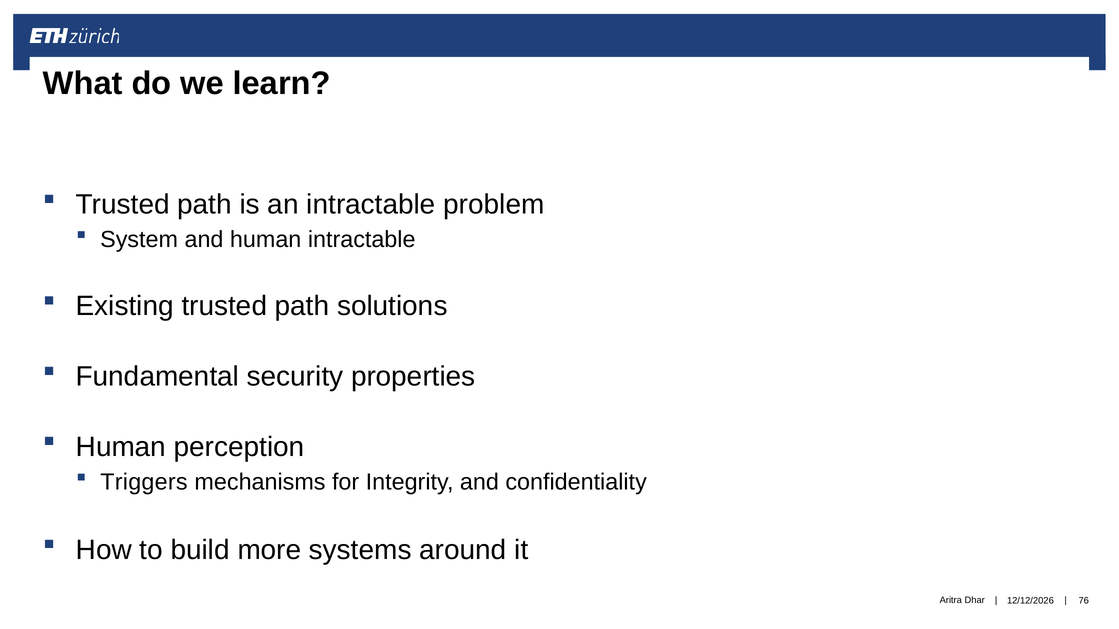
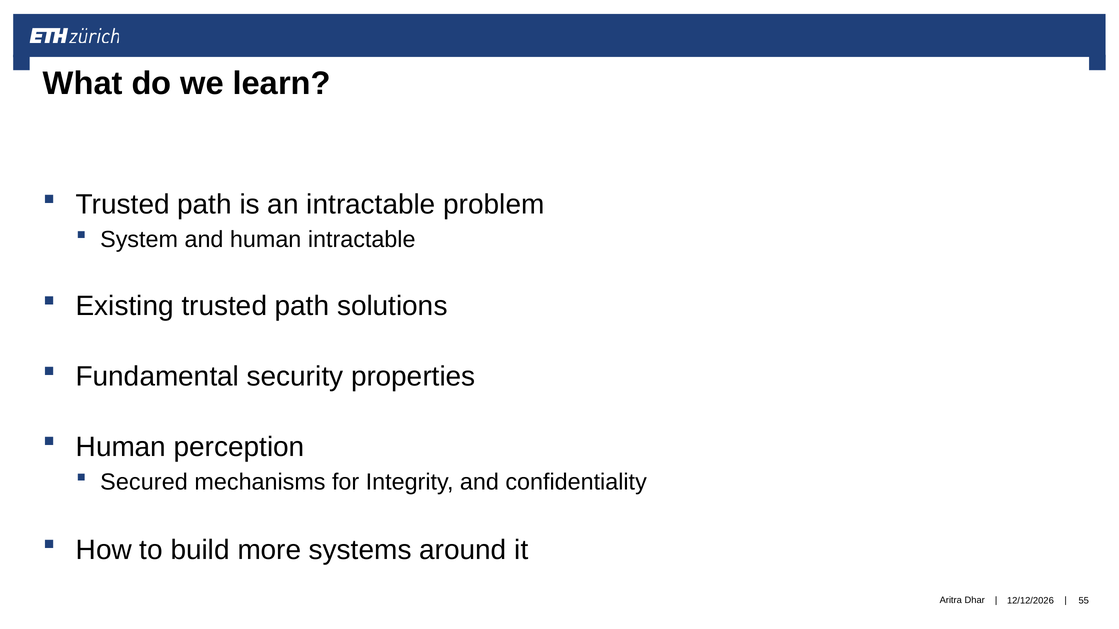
Triggers: Triggers -> Secured (144, 482)
76: 76 -> 55 (1084, 601)
